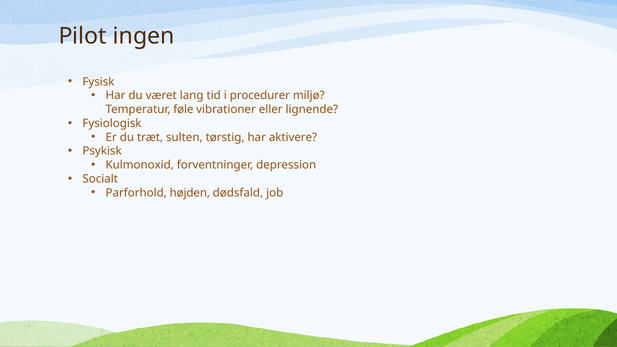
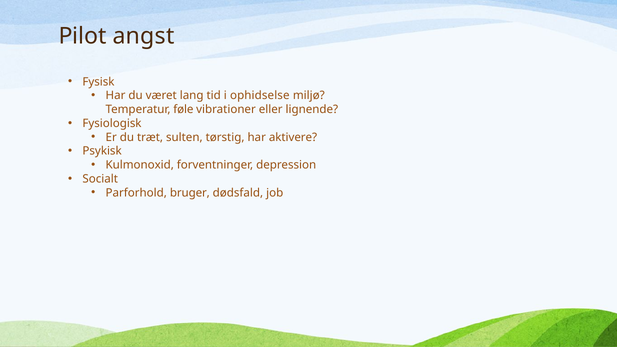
ingen: ingen -> angst (144, 36)
procedurer: procedurer -> ophidselse (260, 96)
højden: højden -> bruger (190, 193)
